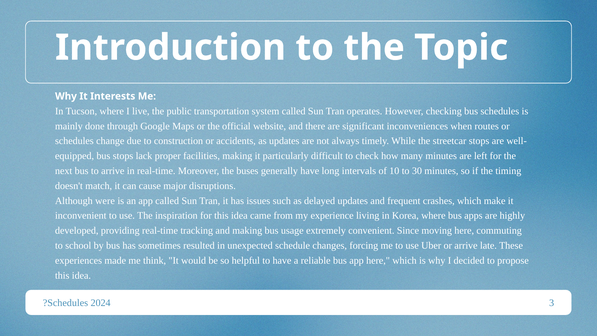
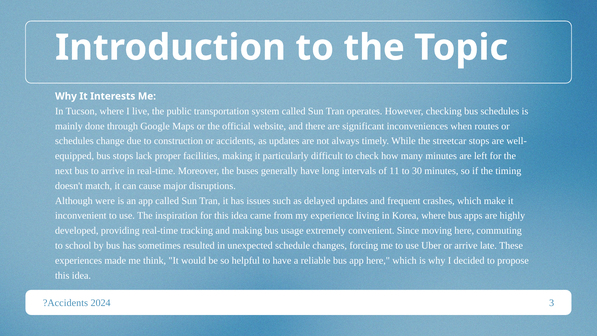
10: 10 -> 11 (394, 171)
?Schedules: ?Schedules -> ?Accidents (65, 303)
